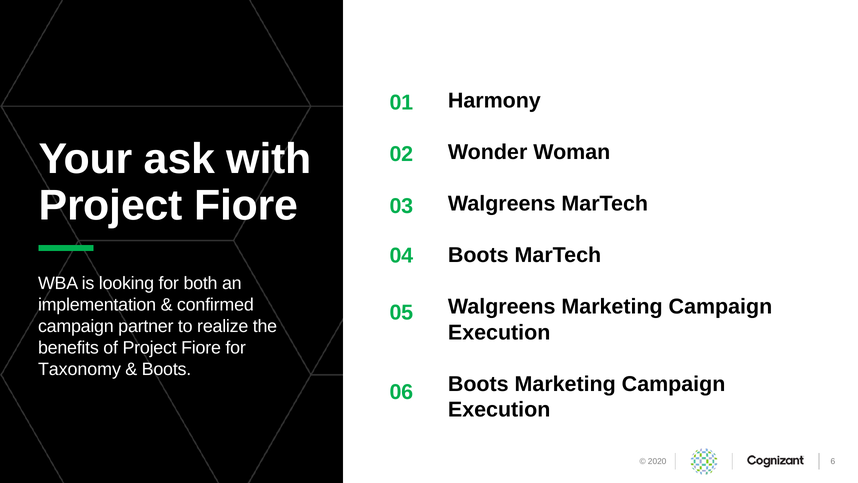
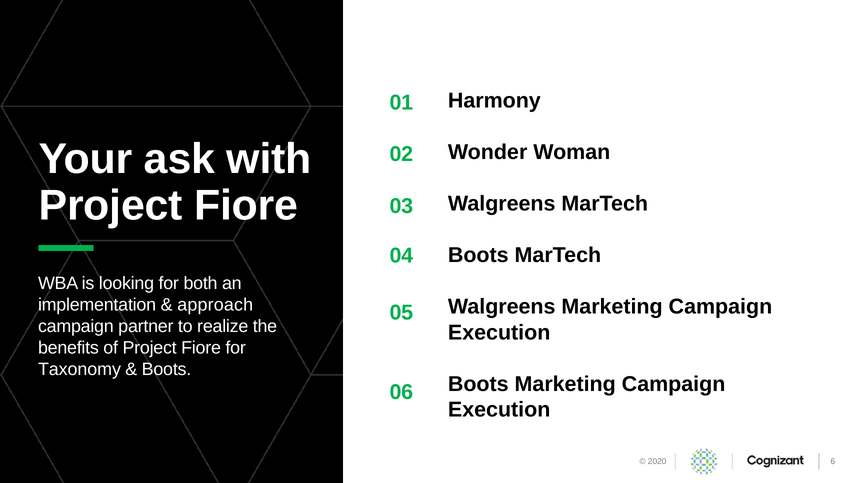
confirmed: confirmed -> approach (215, 305)
